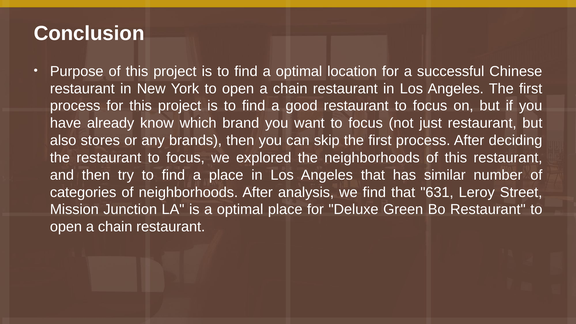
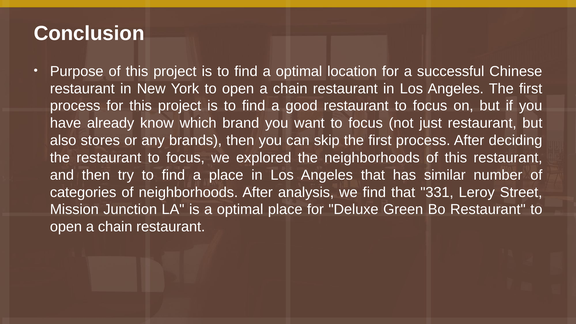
631: 631 -> 331 (437, 192)
